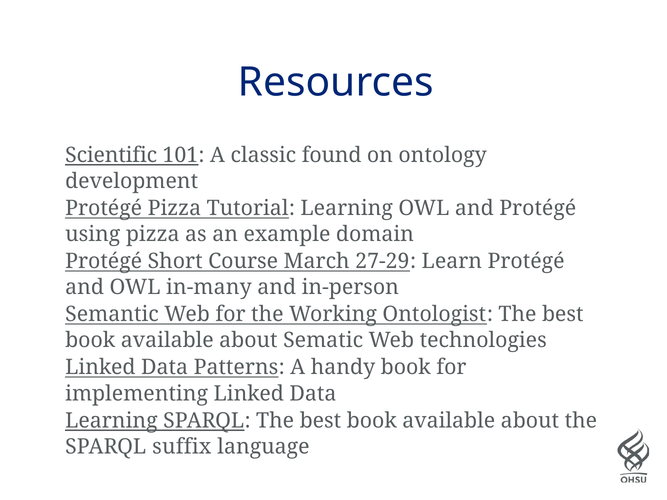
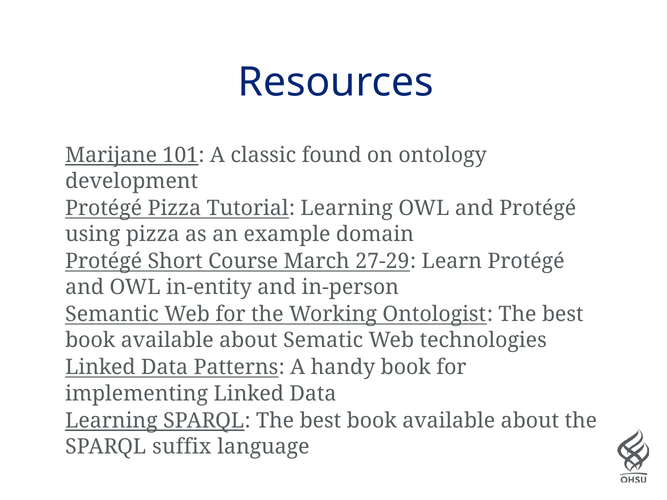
Scientific: Scientific -> Marijane (111, 155)
in-many: in-many -> in-entity (209, 288)
